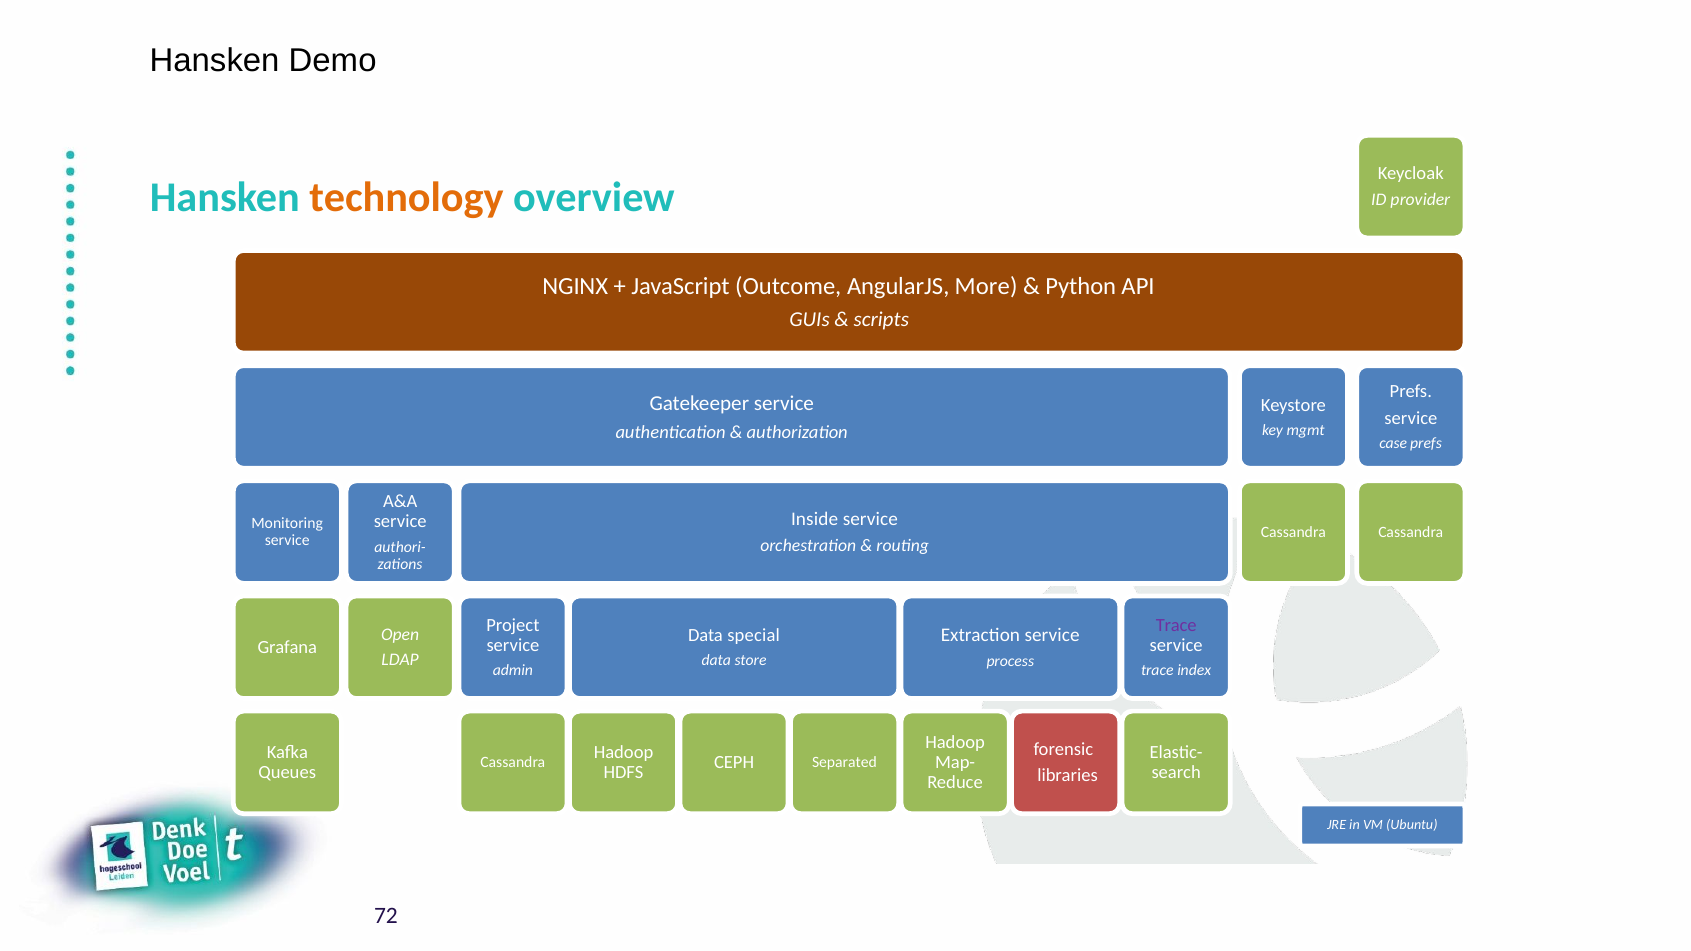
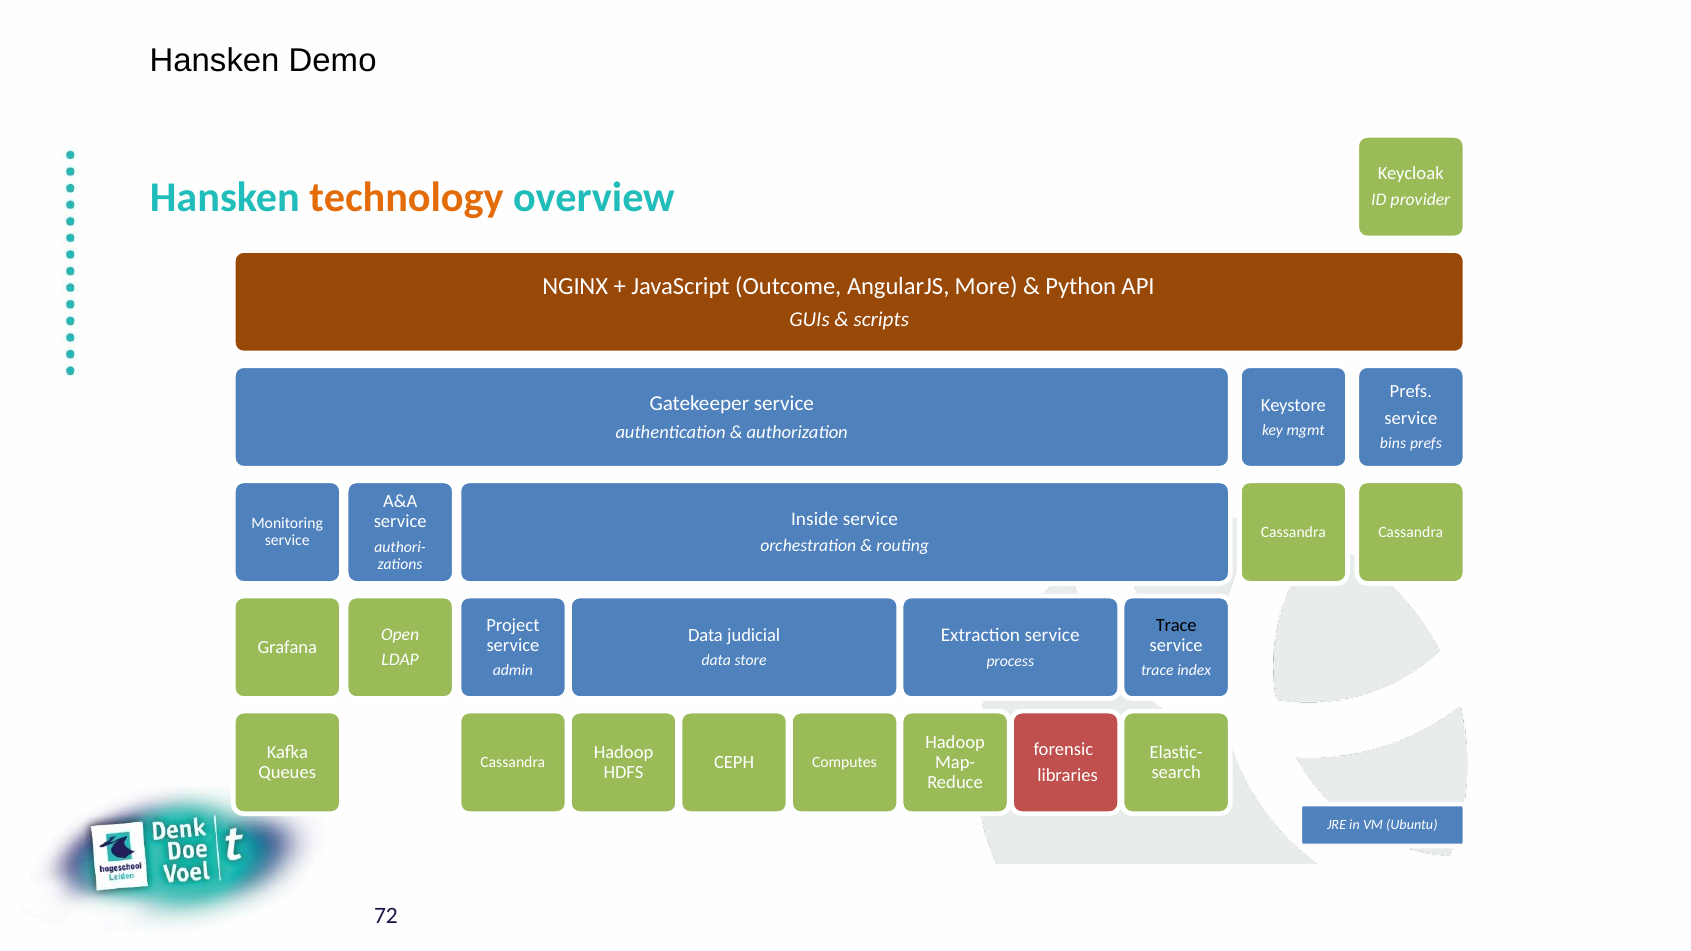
case: case -> bins (1393, 444)
Trace colour: purple -> black (1176, 625)
special: special -> judicial (754, 635)
Separated: Separated -> Computes (844, 763)
